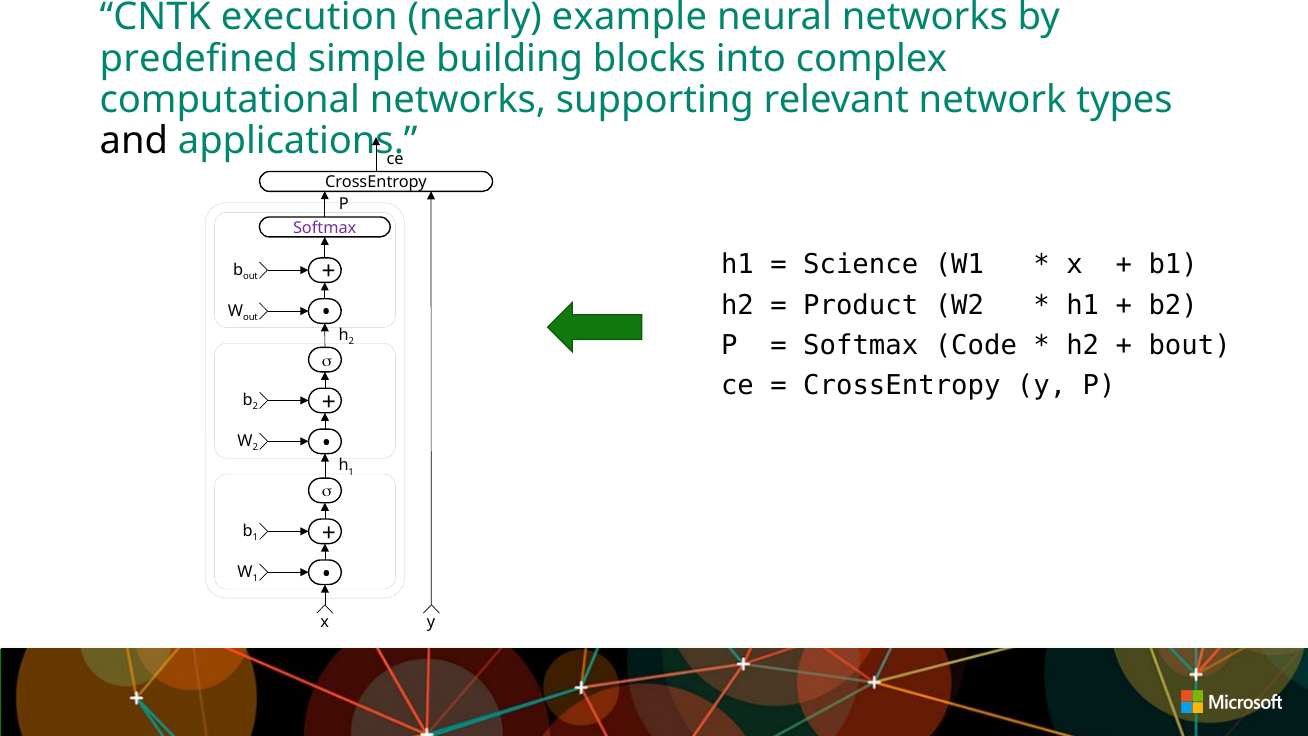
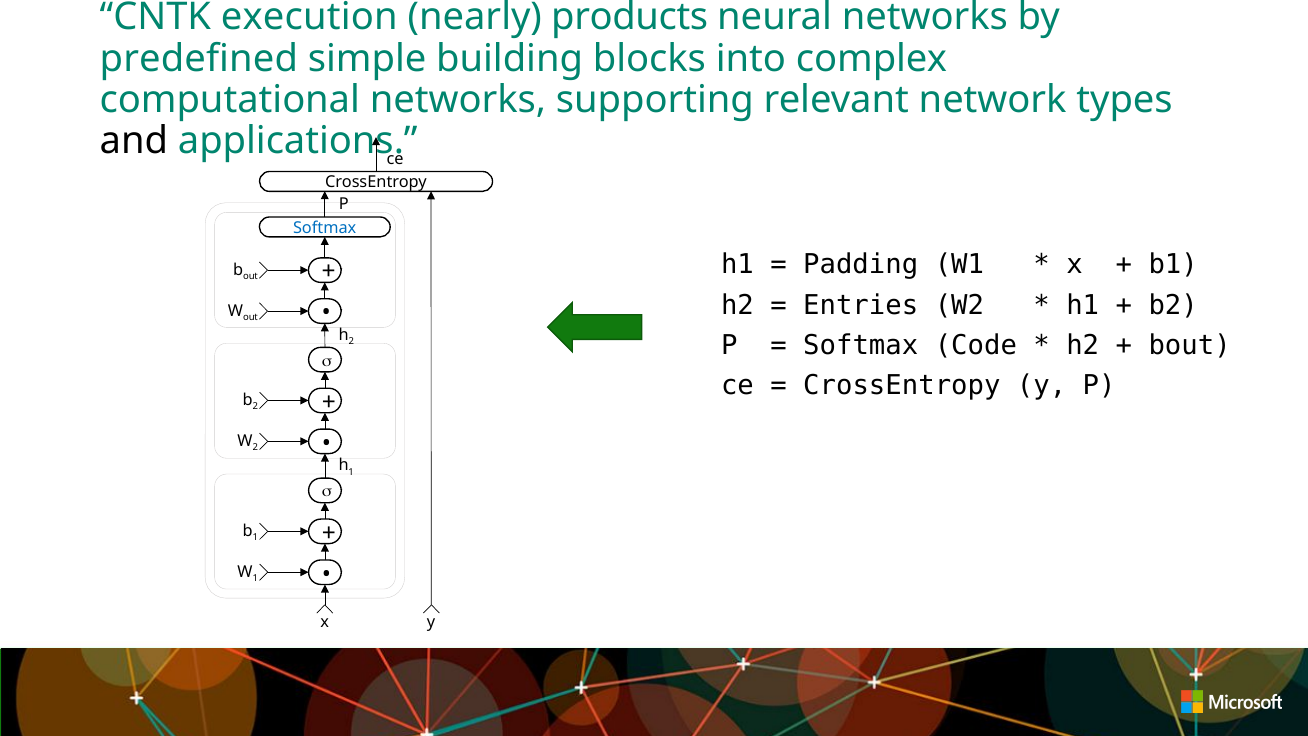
example: example -> products (630, 17)
Softmax colour: purple -> blue (325, 228)
Science: Science -> Padding (861, 265)
Product: Product -> Entries (861, 305)
